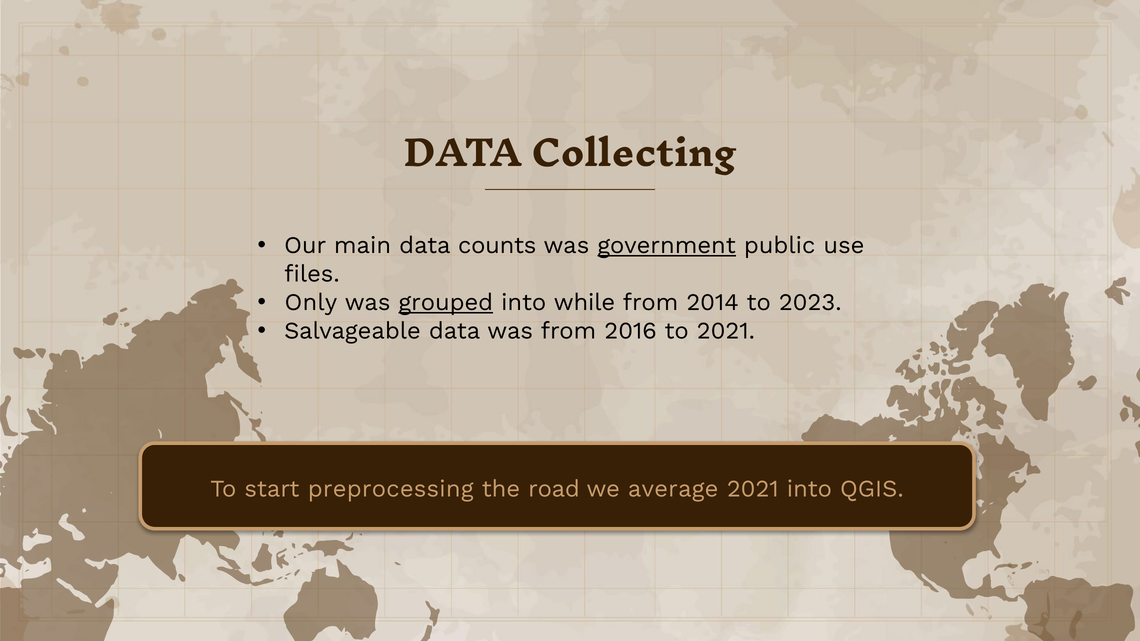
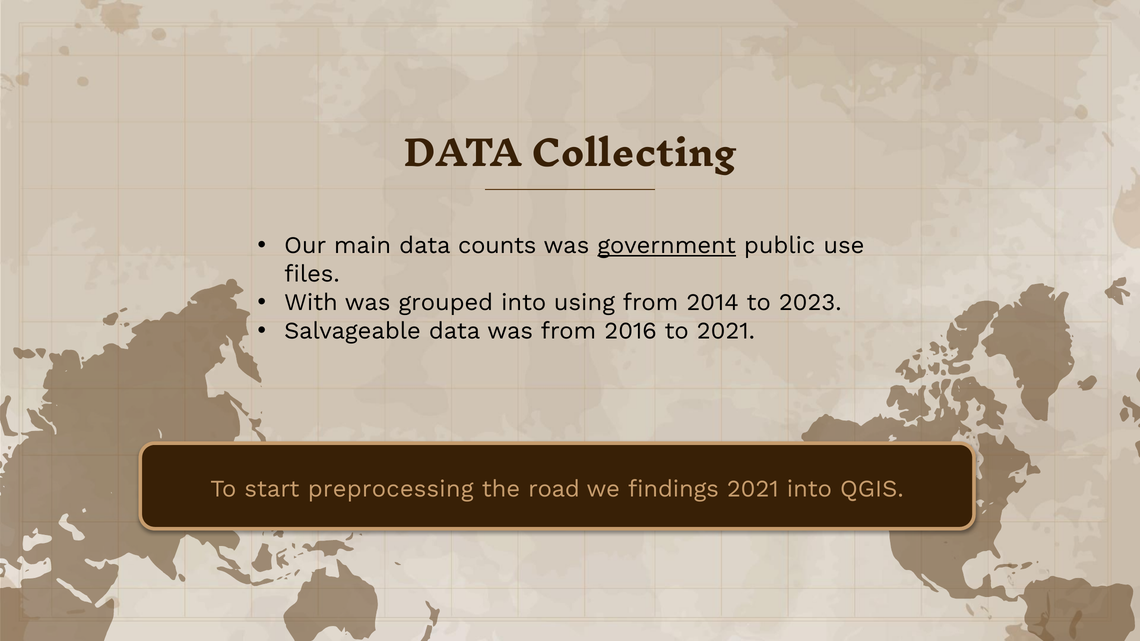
Only: Only -> With (311, 303)
grouped underline: present -> none (446, 303)
while: while -> using (584, 303)
average: average -> findings (673, 489)
